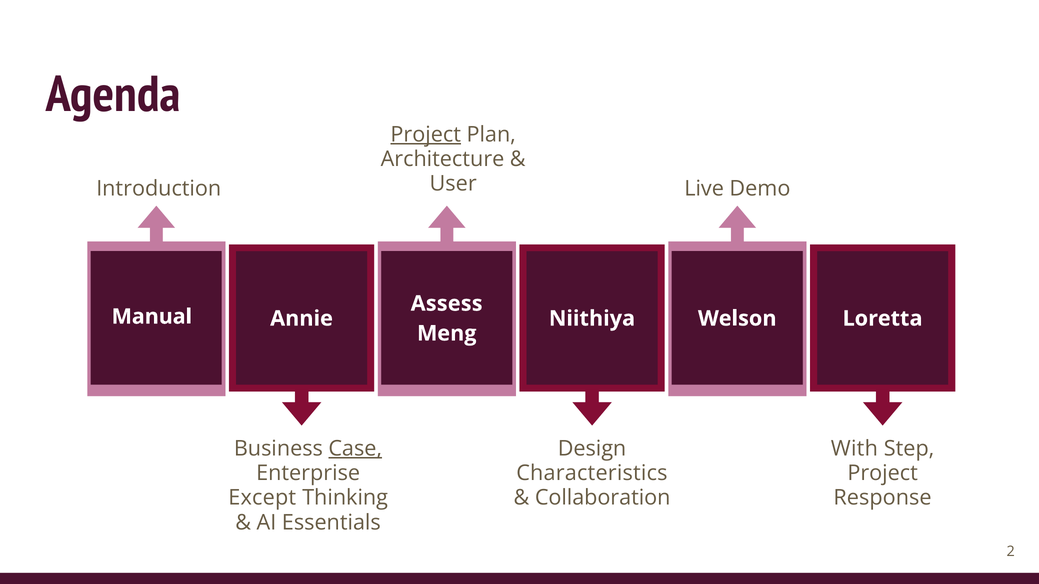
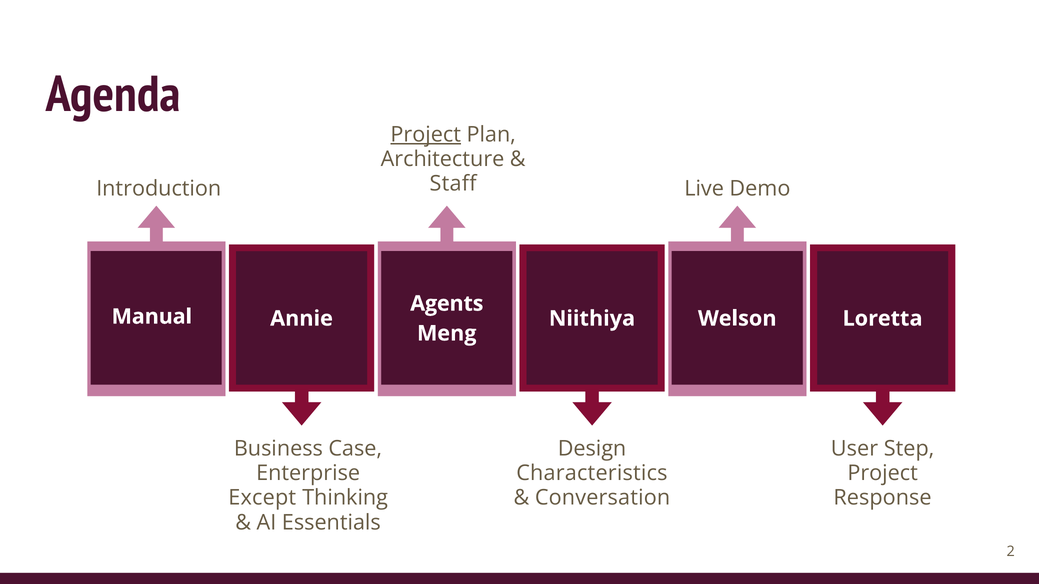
User: User -> Staff (453, 184)
Assess: Assess -> Agents (447, 304)
With: With -> User (854, 449)
Case underline: present -> none (355, 449)
Collaboration: Collaboration -> Conversation (603, 498)
